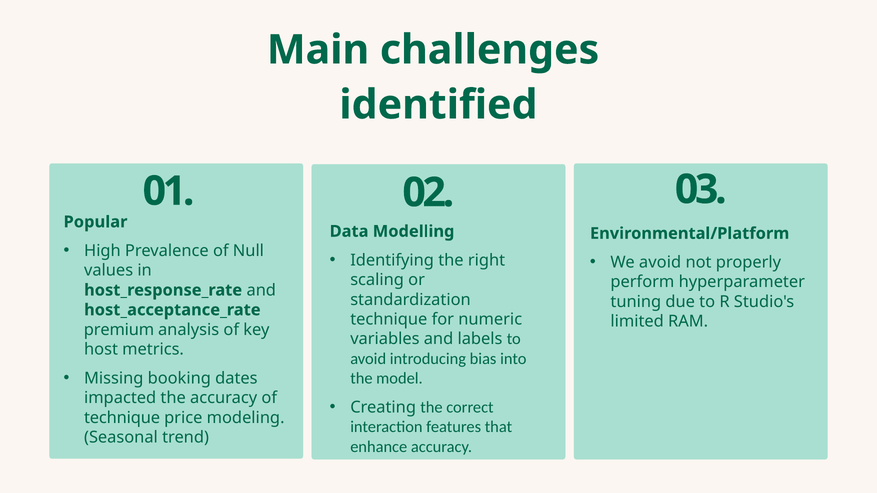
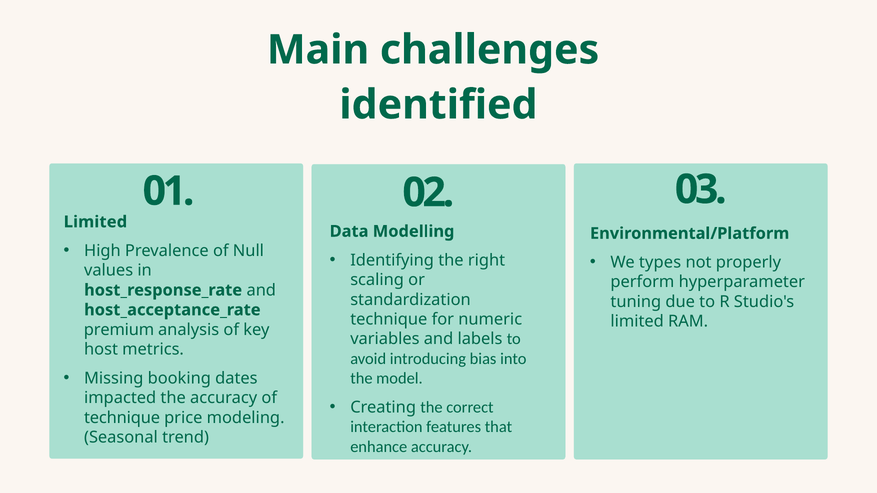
Popular: Popular -> Limited (95, 222)
We avoid: avoid -> types (660, 262)
